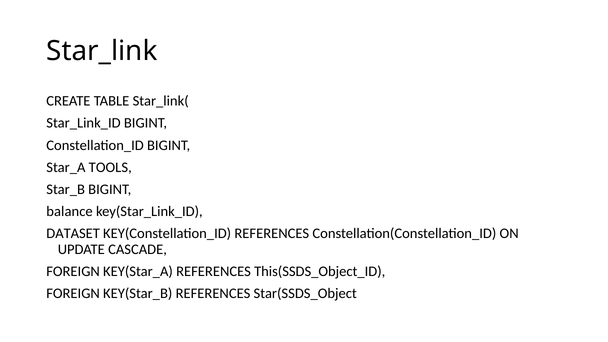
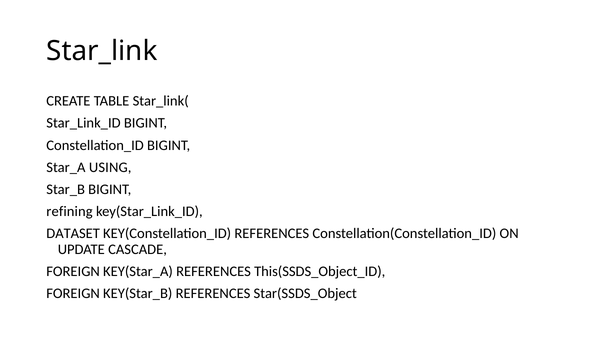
TOOLS: TOOLS -> USING (110, 167)
balance: balance -> refining (70, 211)
